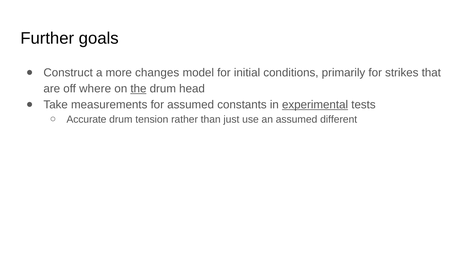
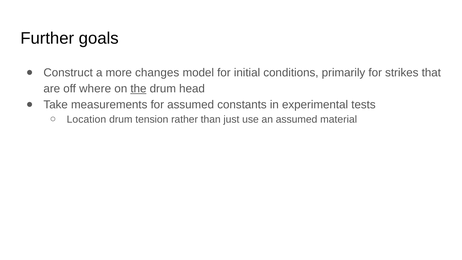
experimental underline: present -> none (315, 105)
Accurate: Accurate -> Location (86, 119)
different: different -> material (339, 119)
